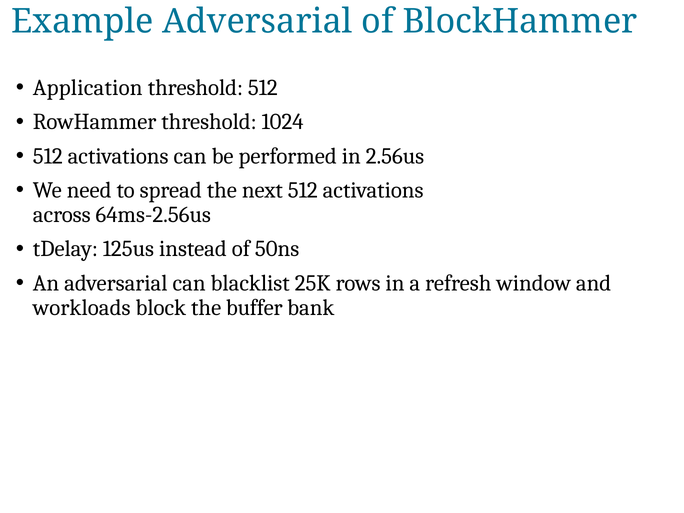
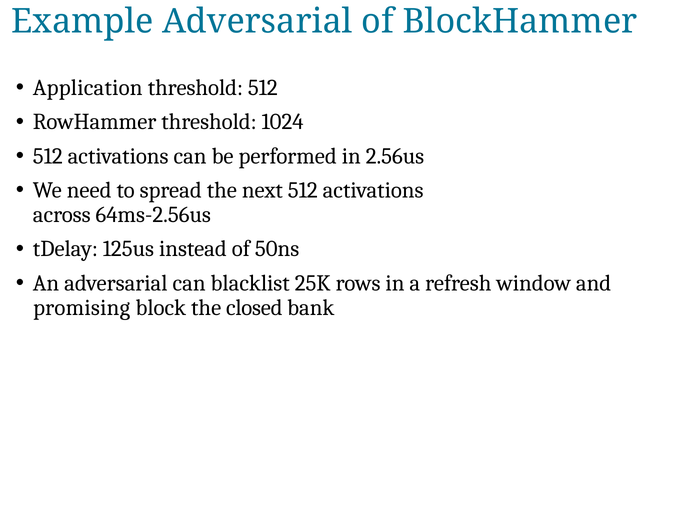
workloads: workloads -> promising (82, 308)
buffer: buffer -> closed (254, 308)
